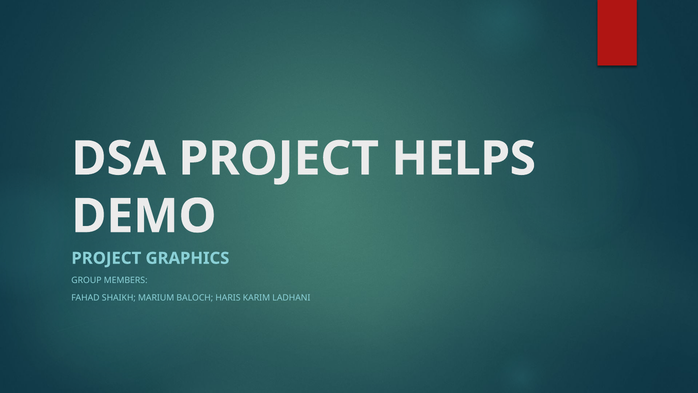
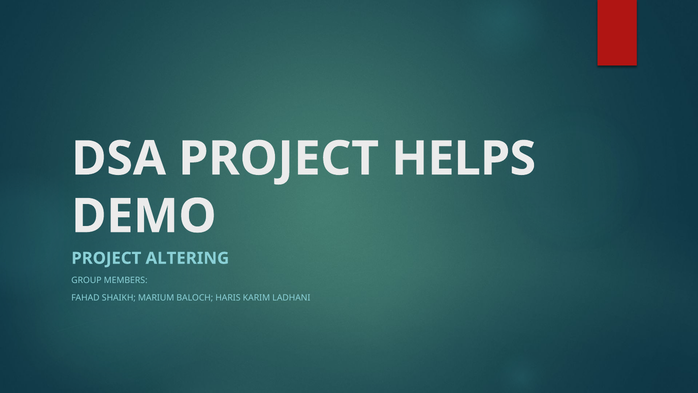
GRAPHICS: GRAPHICS -> ALTERING (187, 258)
